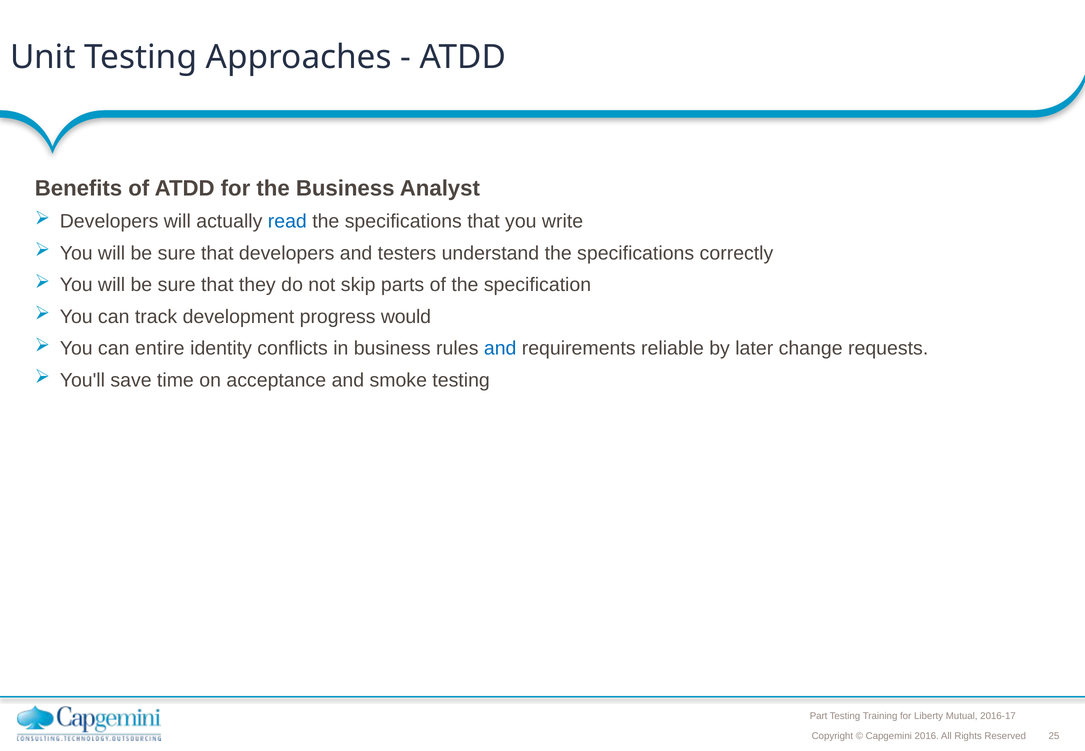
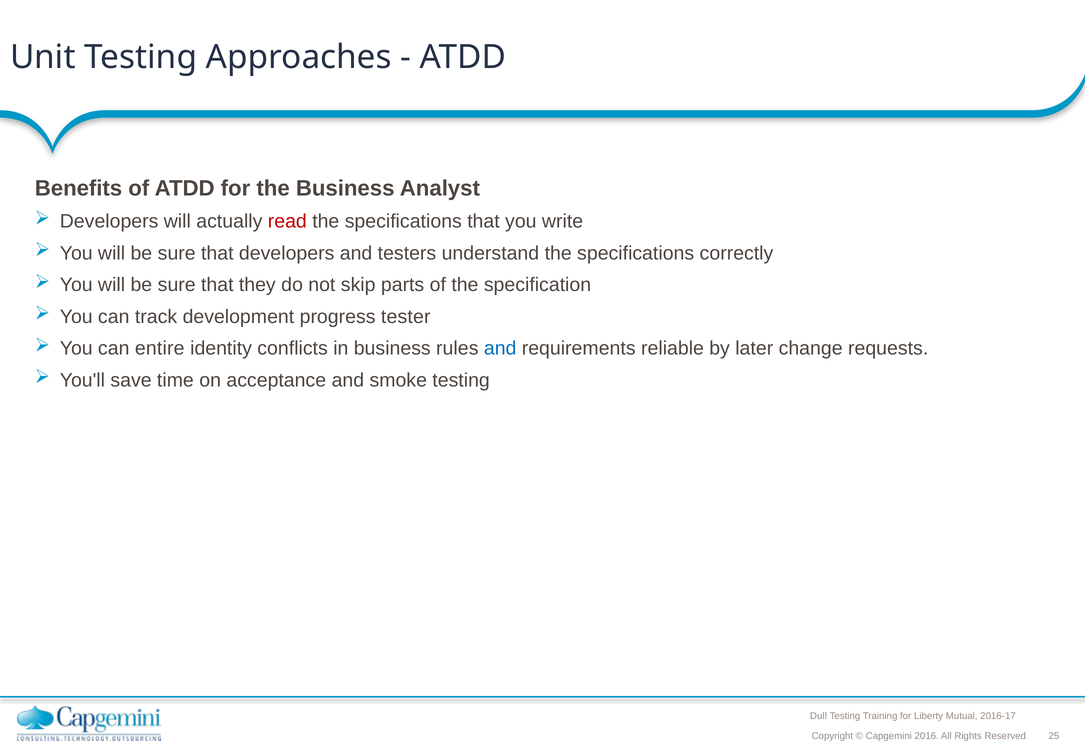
read colour: blue -> red (287, 222)
would: would -> tester (406, 317)
Part: Part -> Dull (818, 716)
